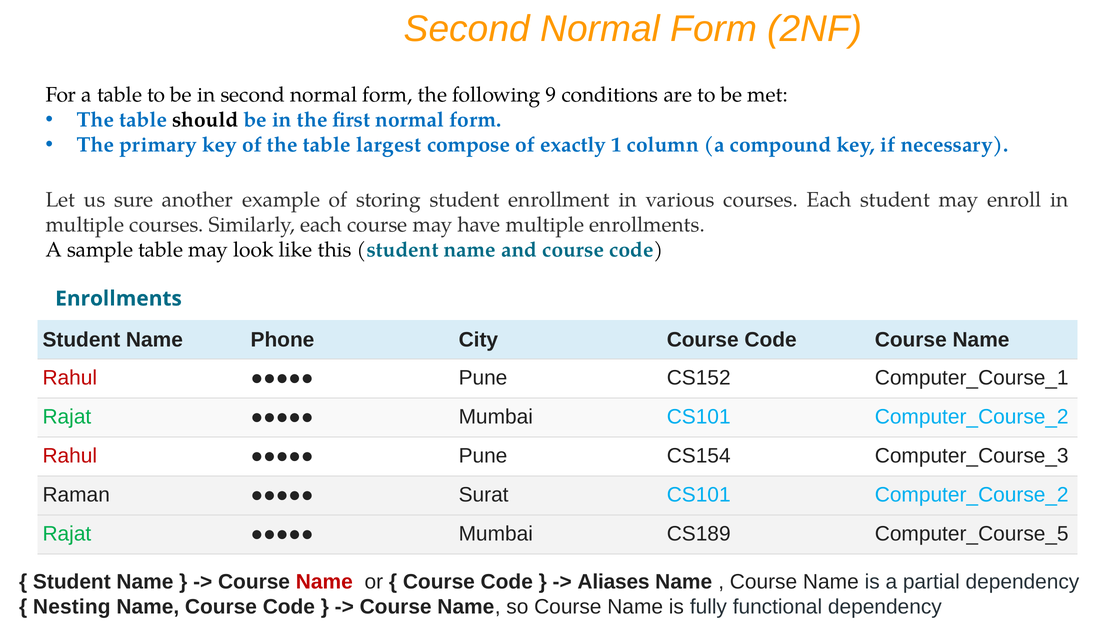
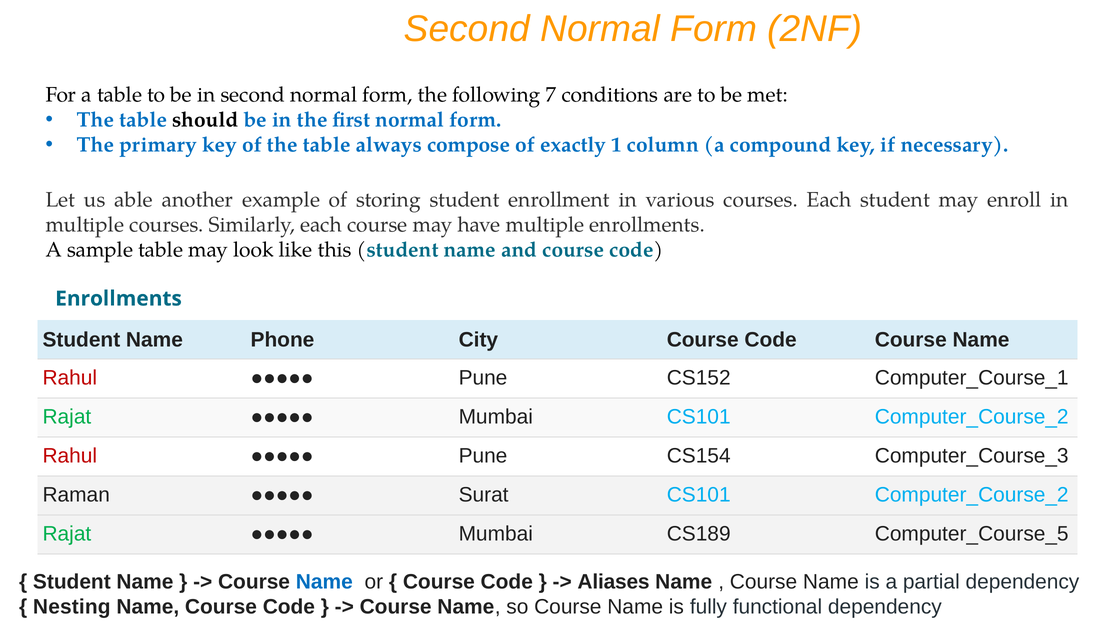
9: 9 -> 7 (551, 95)
largest: largest -> always (389, 145)
sure: sure -> able (134, 200)
Name colour: red -> blue (324, 582)
